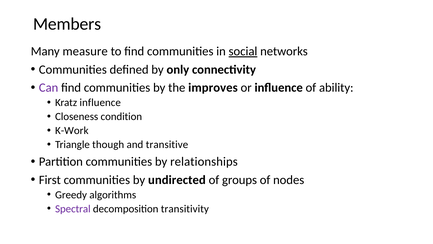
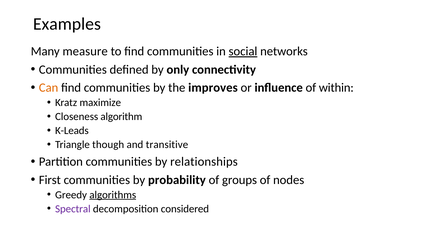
Members: Members -> Examples (67, 24)
Can colour: purple -> orange (49, 88)
ability: ability -> within (336, 88)
Kratz influence: influence -> maximize (100, 102)
condition: condition -> algorithm (121, 116)
K-Work: K-Work -> K-Leads (72, 130)
undirected: undirected -> probability (177, 180)
algorithms underline: none -> present (113, 194)
transitivity: transitivity -> considered (185, 208)
